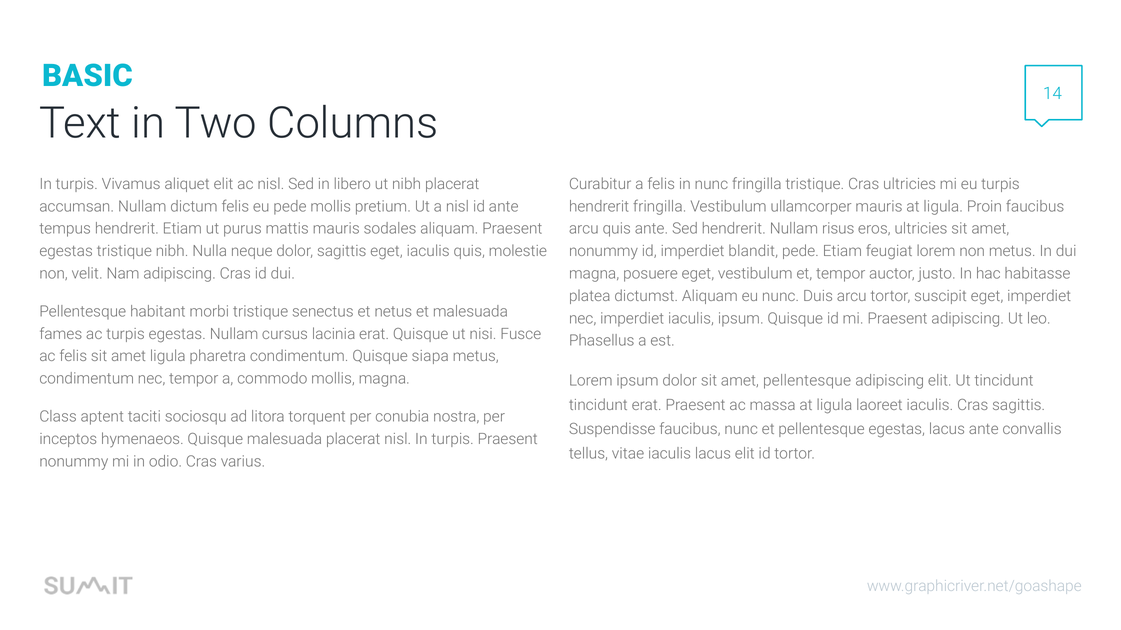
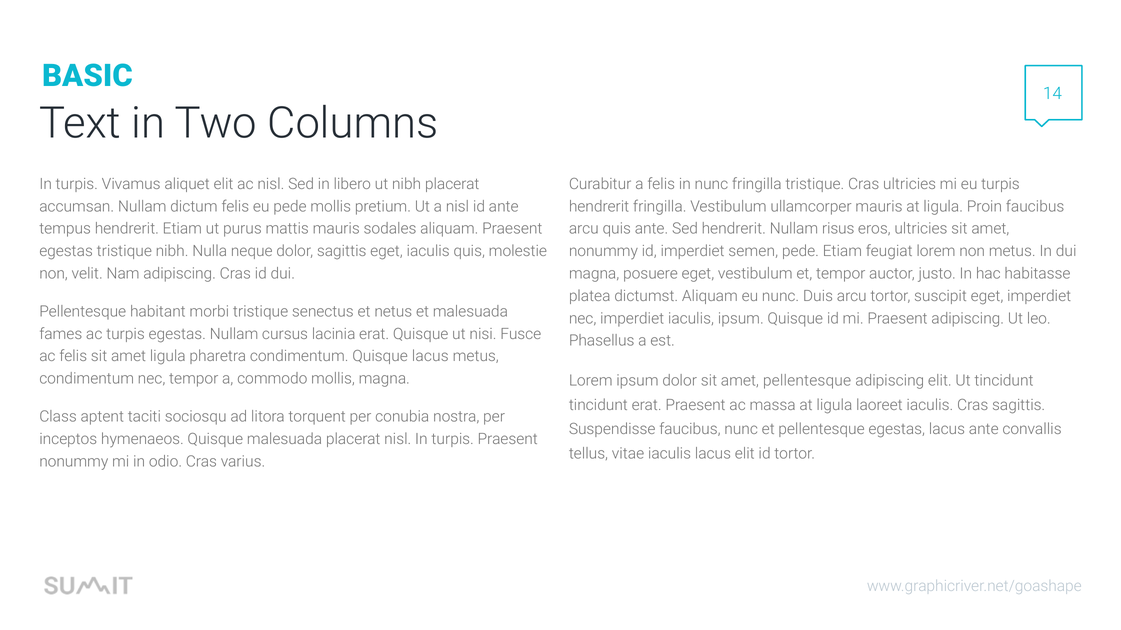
blandit: blandit -> semen (753, 251)
Quisque siapa: siapa -> lacus (430, 357)
